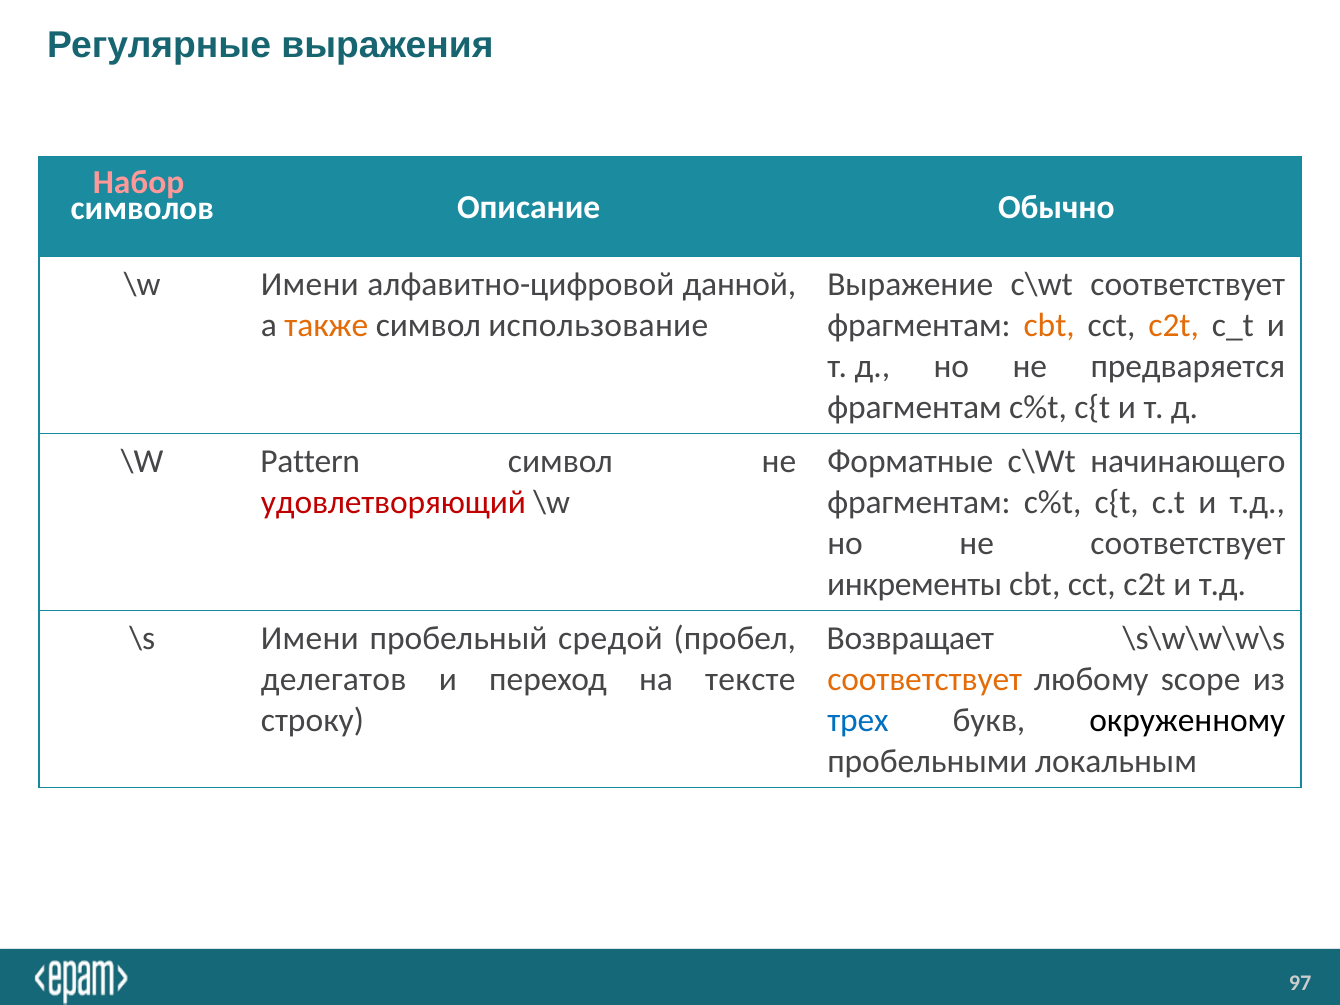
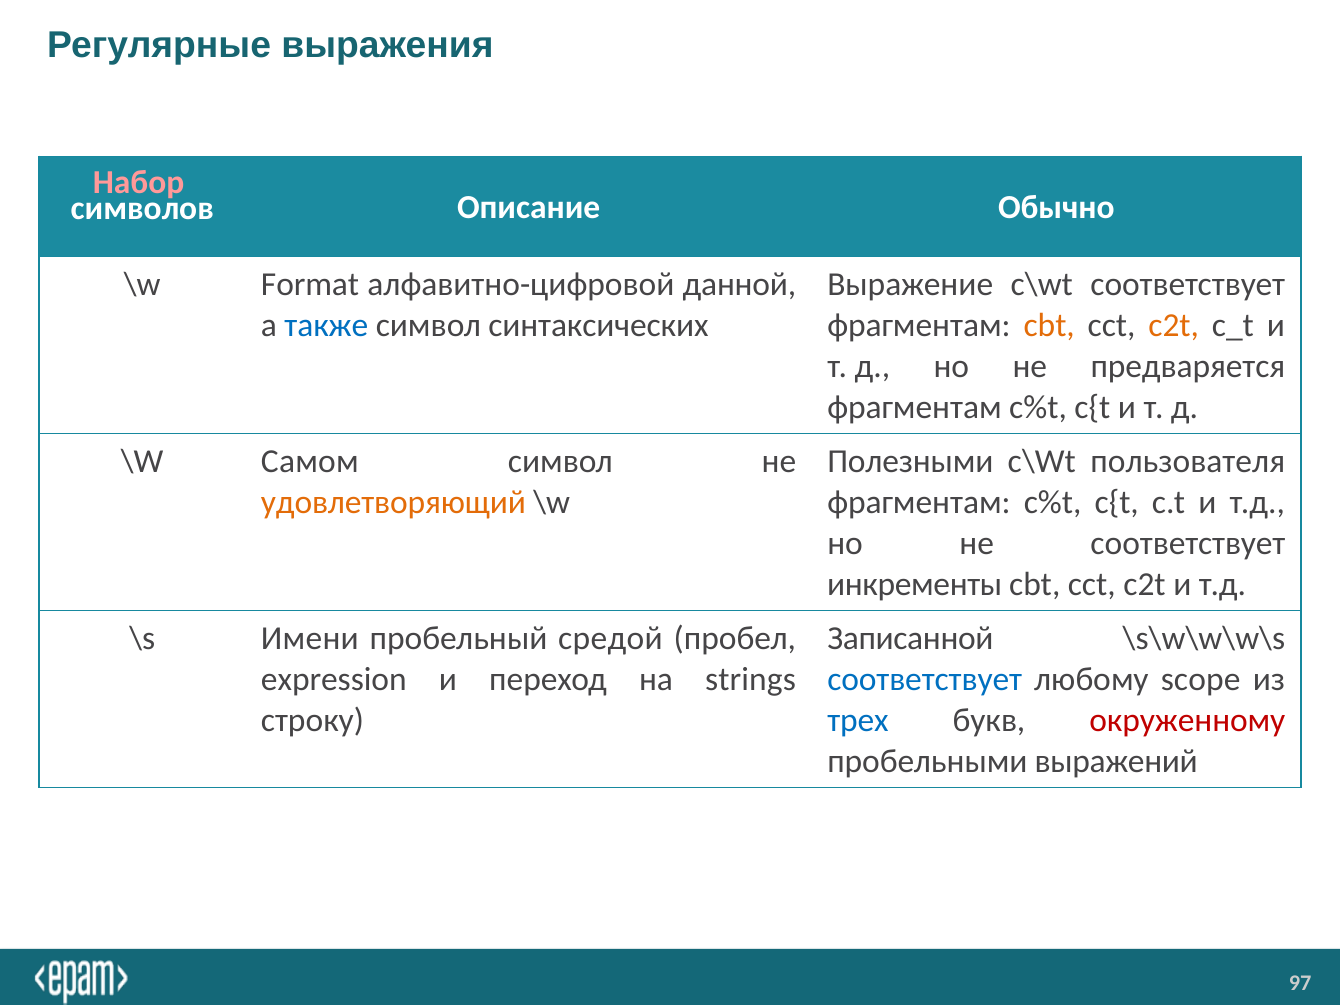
\w Имени: Имени -> Format (310, 284)
также colour: orange -> blue (326, 325)
использование: использование -> синтаксических (598, 325)
Pattern: Pattern -> Самом (310, 461)
Форматные: Форматные -> Полезными (910, 461)
начинающего: начинающего -> пользователя (1188, 461)
удовлетворяющий colour: red -> orange (393, 502)
Возвращает: Возвращает -> Записанной (910, 638)
делегатов: делегатов -> expression (334, 679)
тексте: тексте -> strings (751, 679)
соответствует colour: orange -> blue (925, 679)
окруженному colour: black -> red (1187, 720)
локальным: локальным -> выражений (1116, 761)
